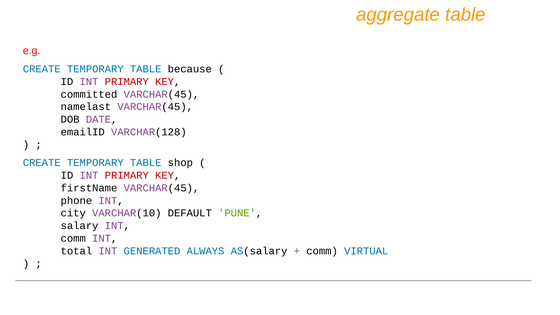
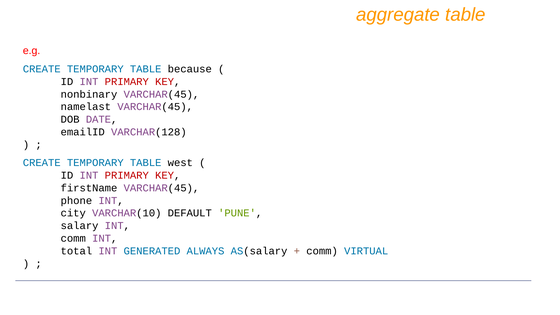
committed: committed -> nonbinary (89, 94)
shop: shop -> west (180, 163)
